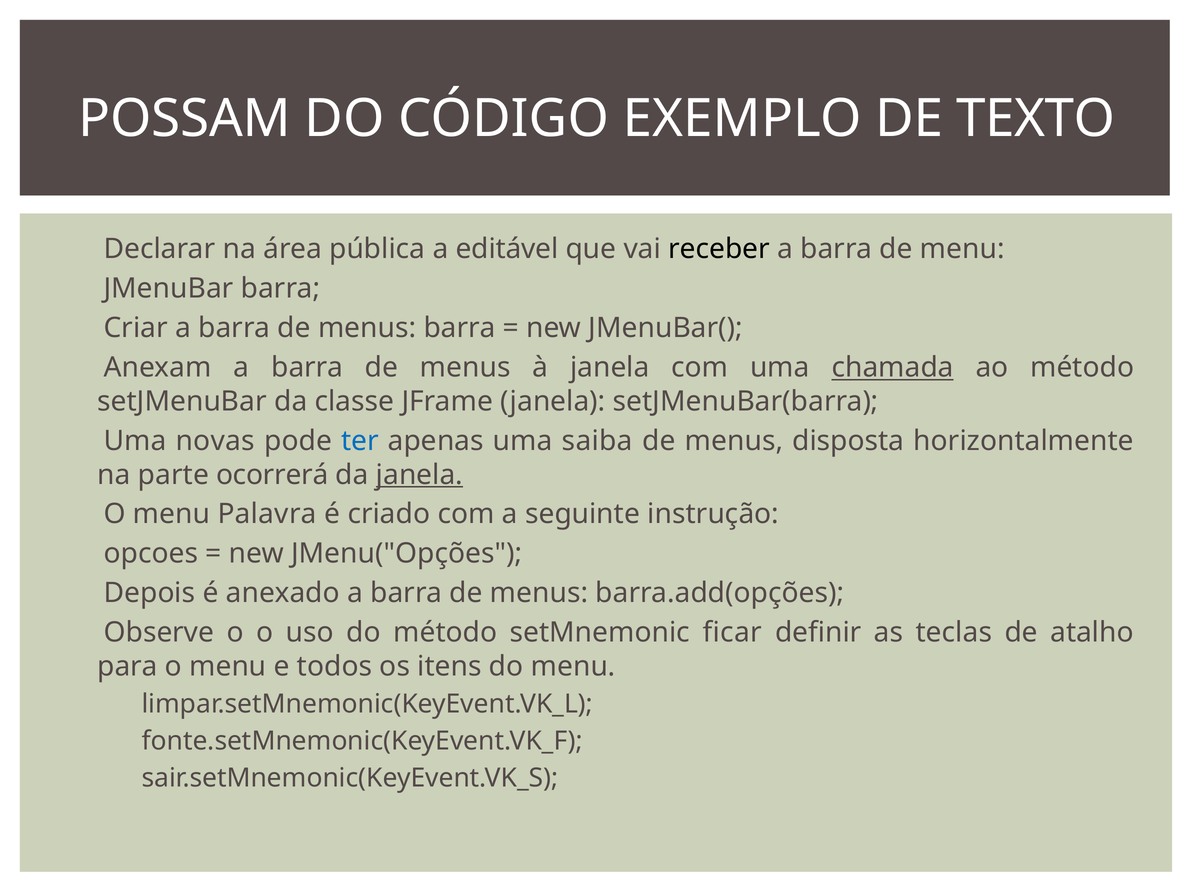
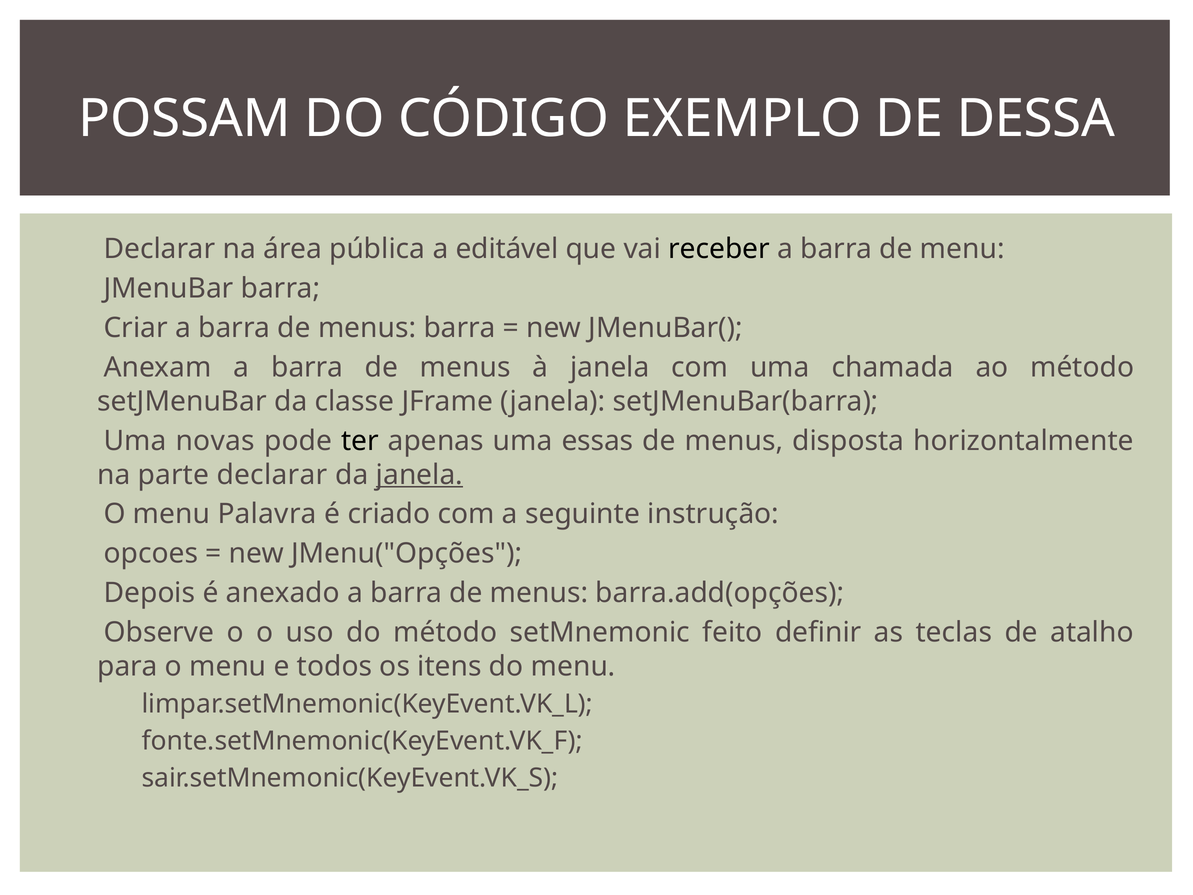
TEXTO: TEXTO -> DESSA (1036, 119)
chamada underline: present -> none (893, 367)
ter colour: blue -> black (360, 441)
saiba: saiba -> essas (597, 441)
ocorrerá: ocorrerá -> declarar (272, 475)
ficar: ficar -> feito (732, 632)
